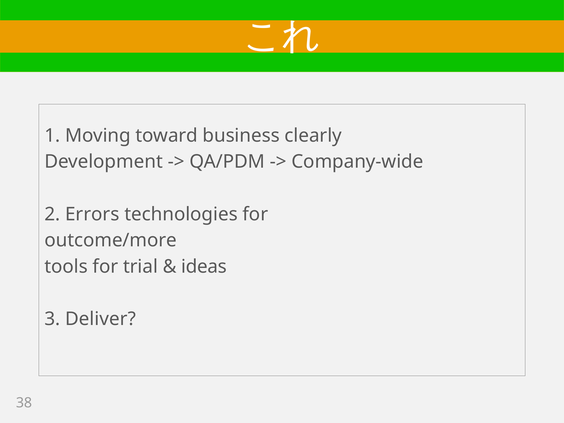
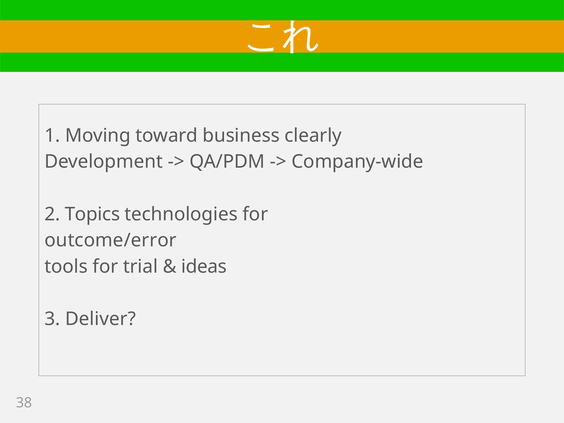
Errors: Errors -> Topics (92, 214)
outcome/more: outcome/more -> outcome/error (111, 240)
